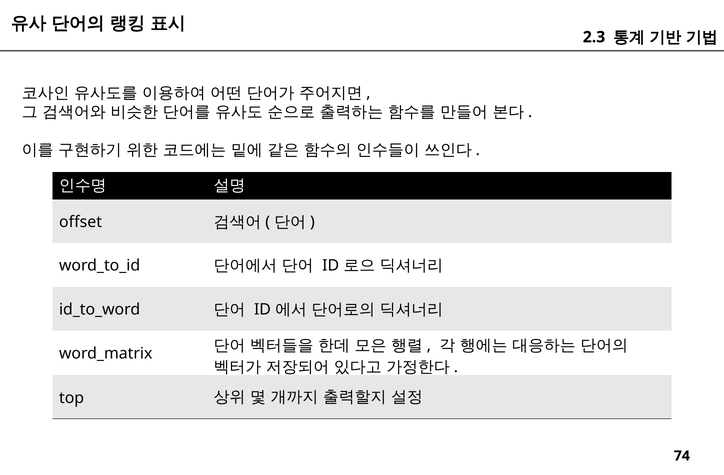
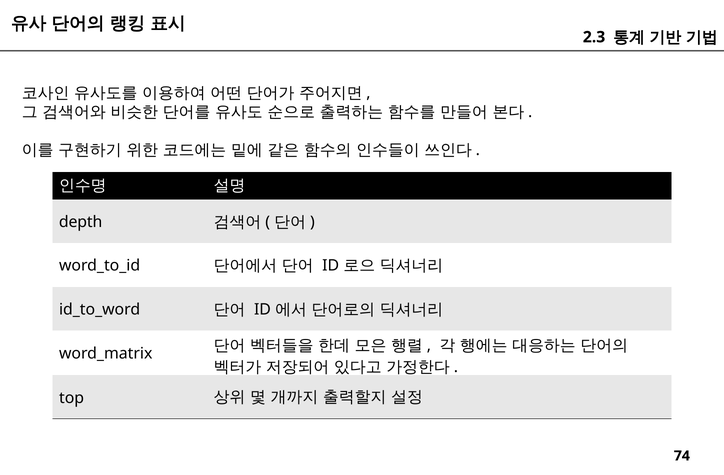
offset: offset -> depth (81, 222)
